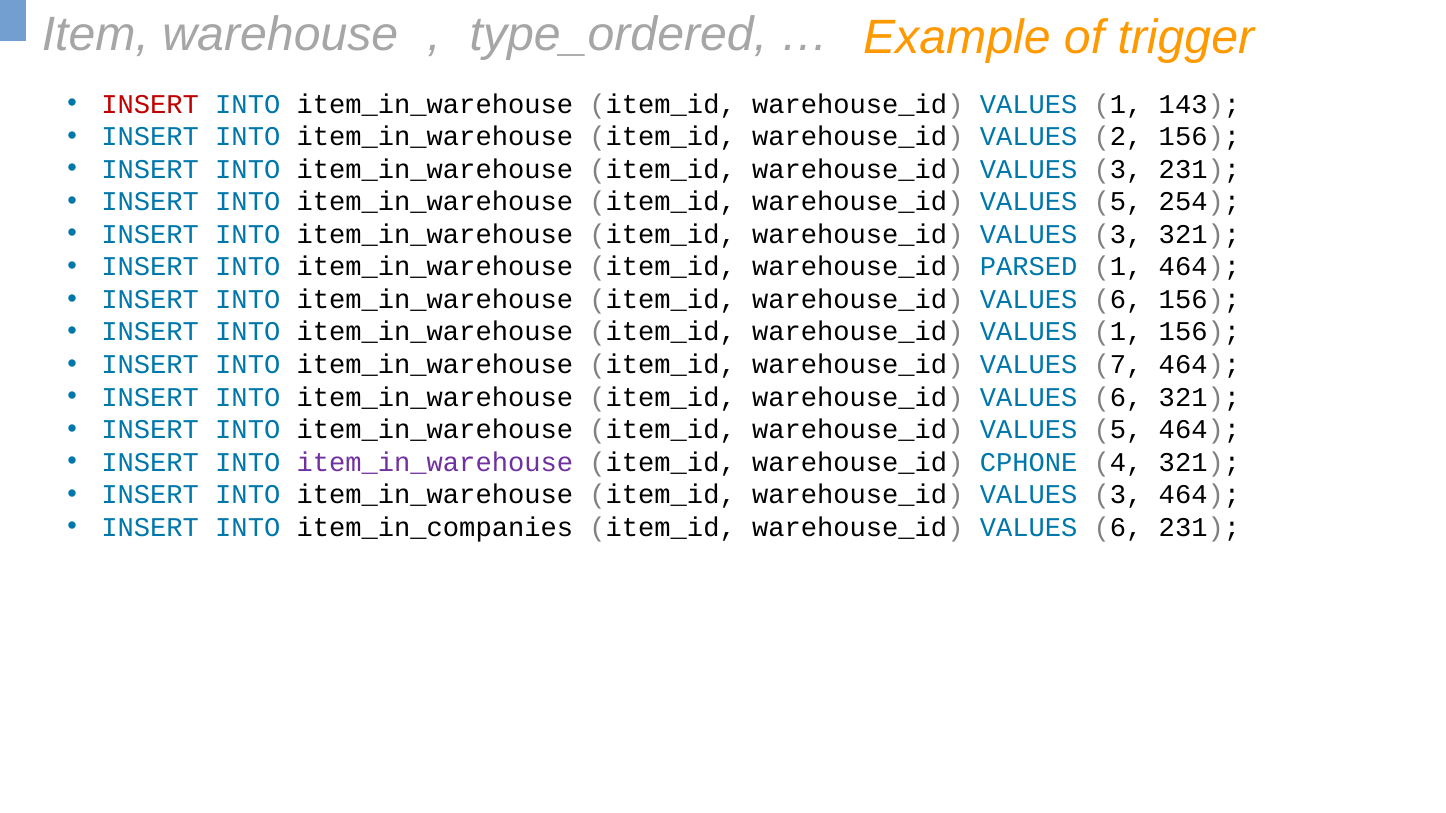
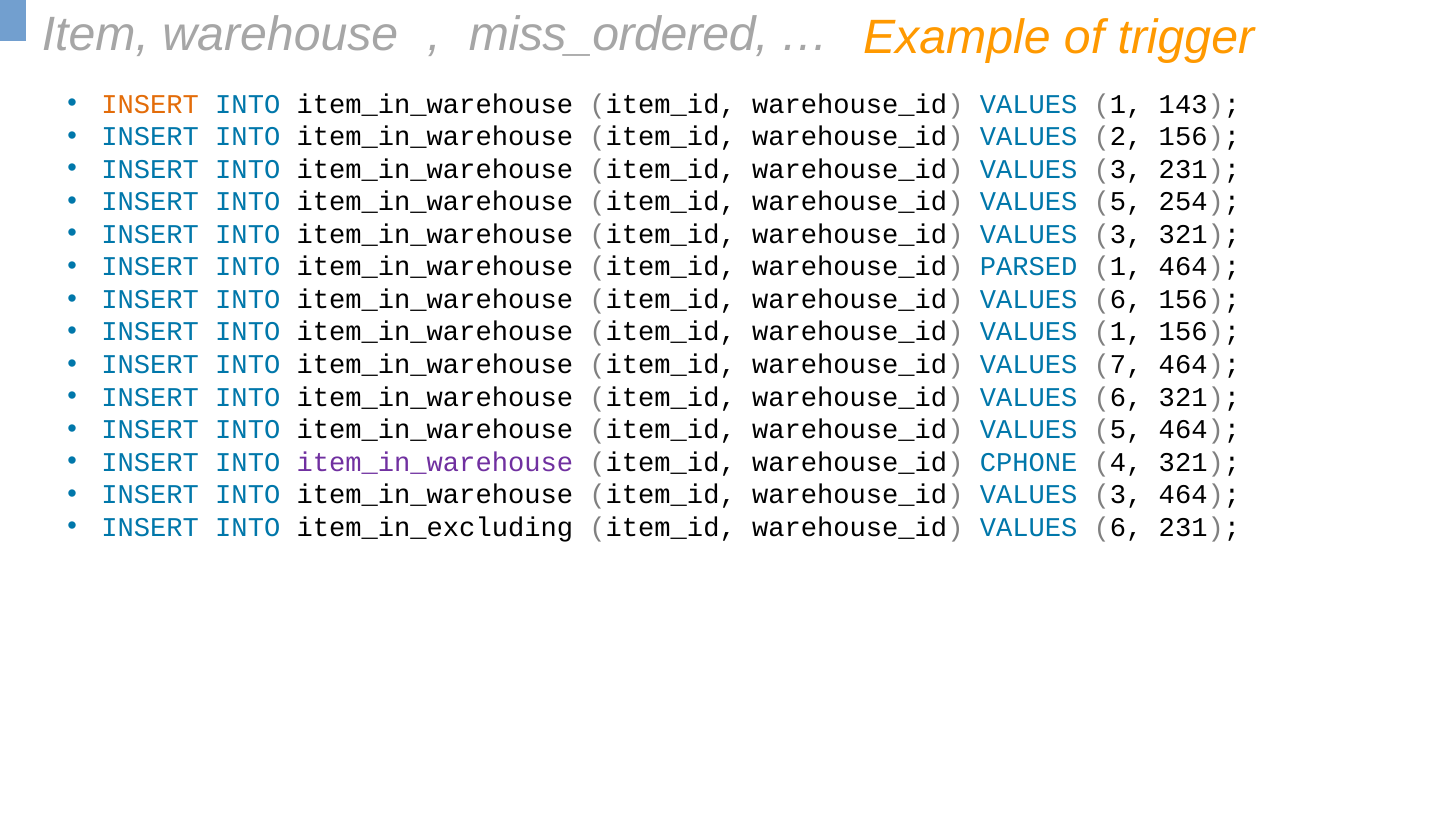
type_ordered: type_ordered -> miss_ordered (619, 34)
INSERT colour: red -> orange (150, 104)
item_in_companies: item_in_companies -> item_in_excluding (435, 527)
